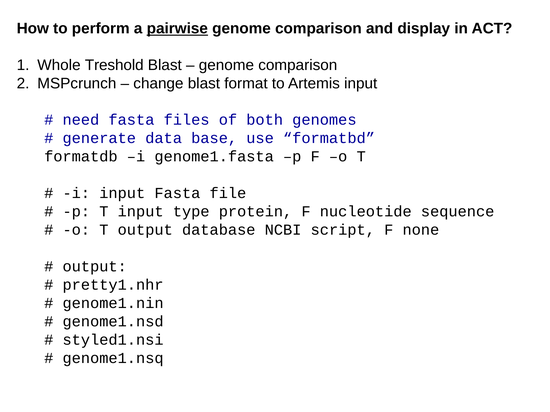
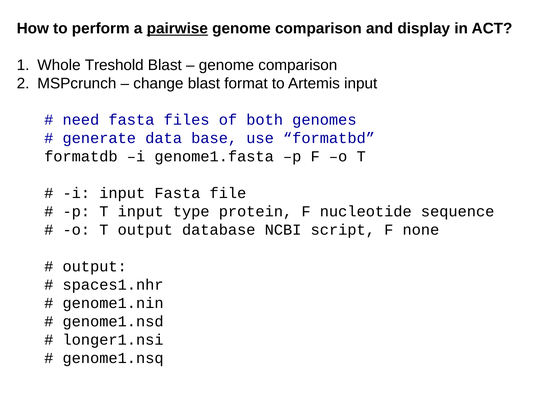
pretty1.nhr: pretty1.nhr -> spaces1.nhr (113, 285)
styled1.nsi: styled1.nsi -> longer1.nsi (113, 340)
